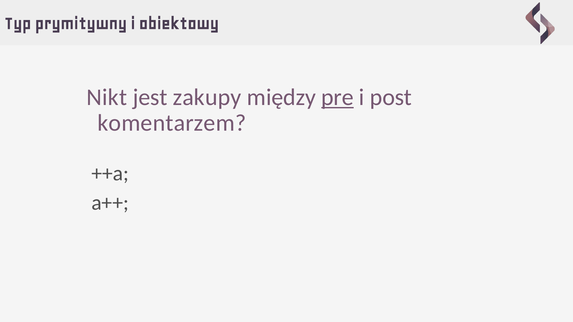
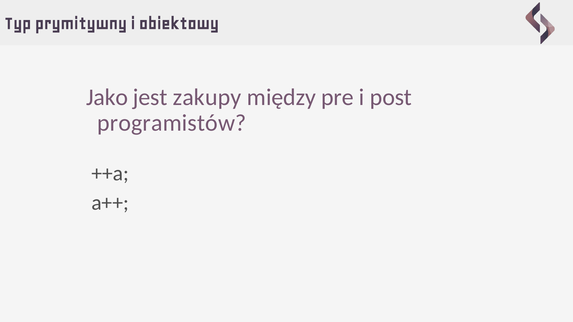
Nikt: Nikt -> Jako (107, 97)
pre underline: present -> none (337, 97)
komentarzem: komentarzem -> programistów (172, 123)
